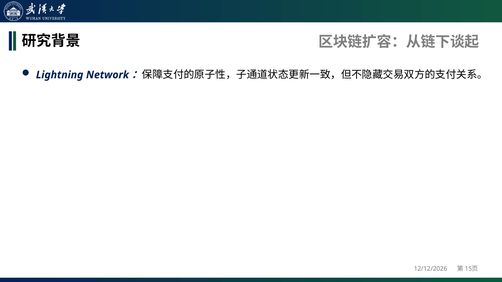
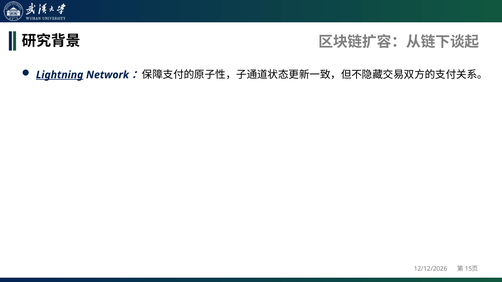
Lightning underline: none -> present (60, 75)
